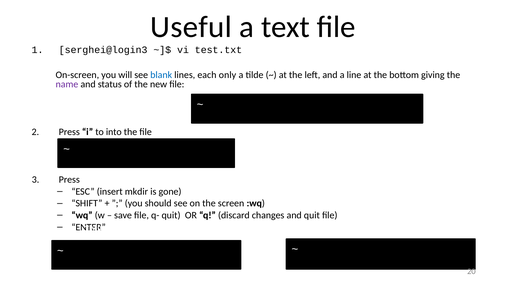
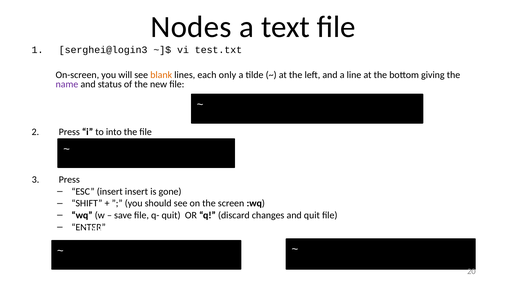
Useful: Useful -> Nodes (191, 27)
blank colour: blue -> orange (161, 75)
insert mkdir: mkdir -> insert (136, 192)
